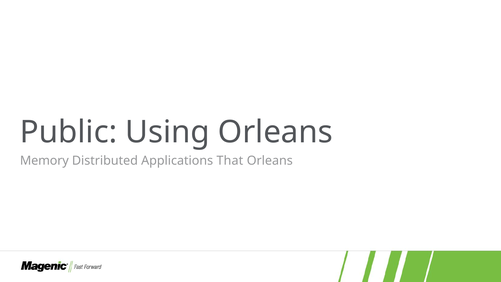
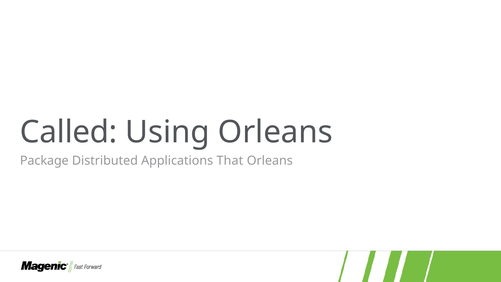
Public: Public -> Called (69, 132)
Memory: Memory -> Package (44, 161)
